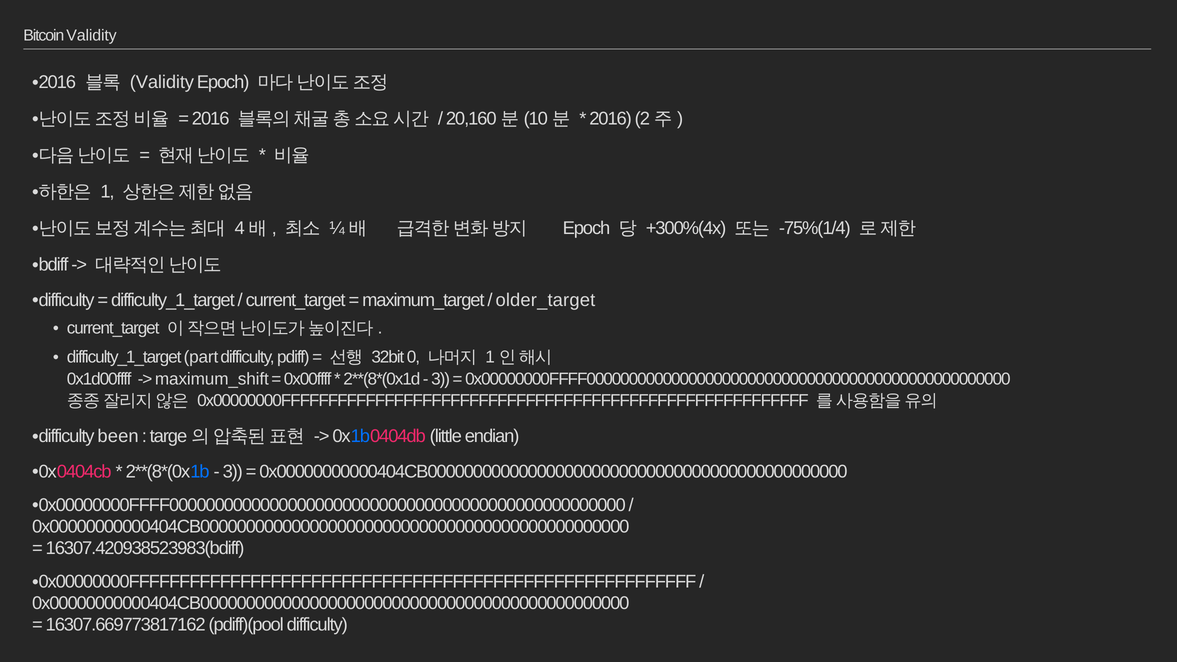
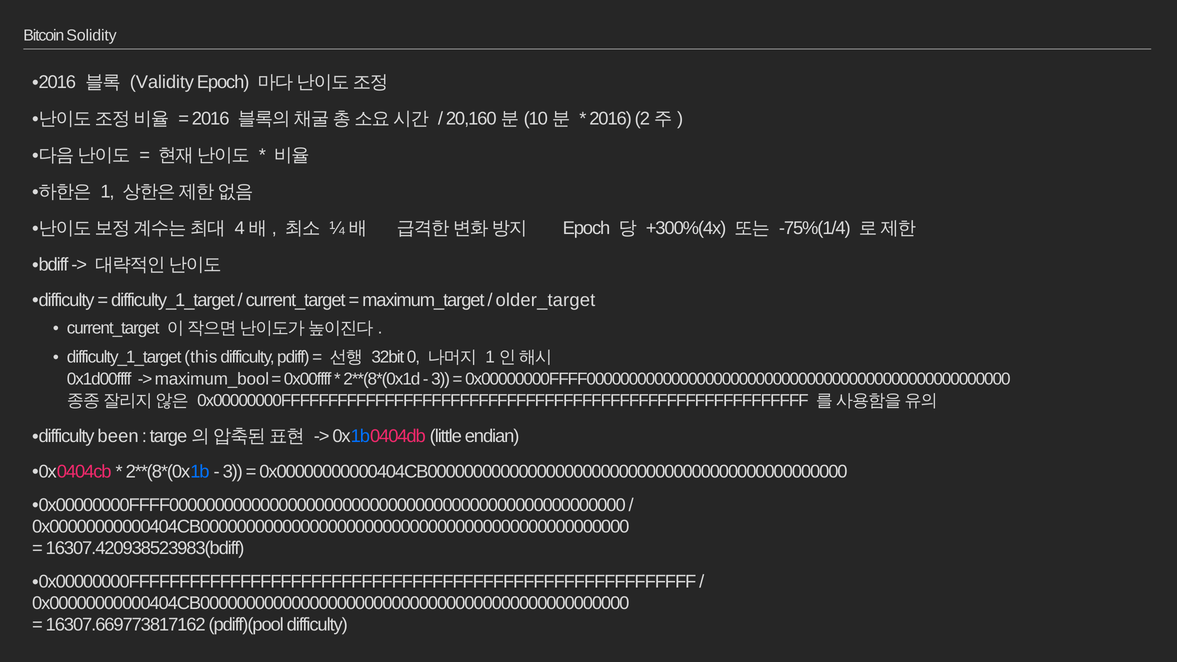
Bitcoin Validity: Validity -> Solidity (91, 35)
part: part -> this (201, 357)
maximum_shift: maximum_shift -> maximum_bool (212, 379)
